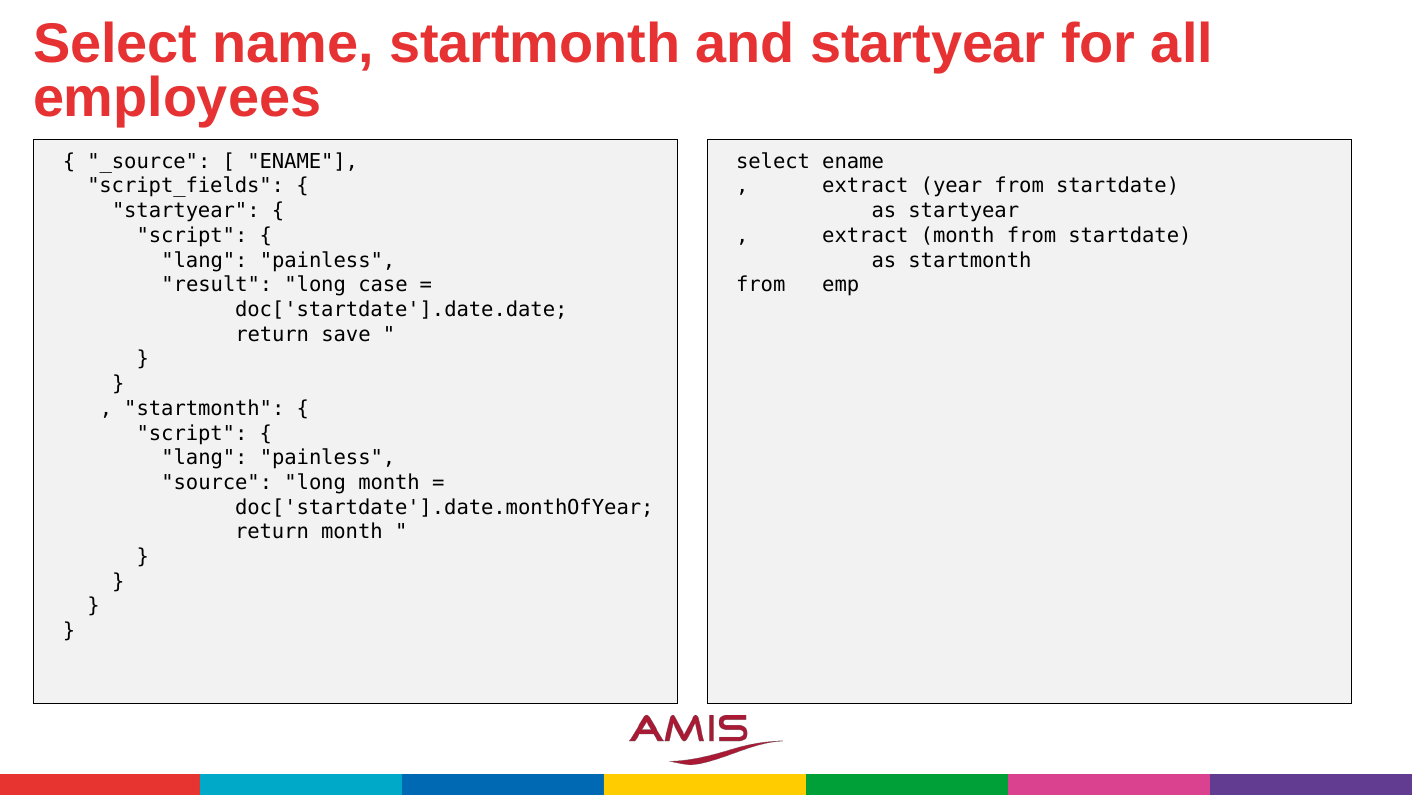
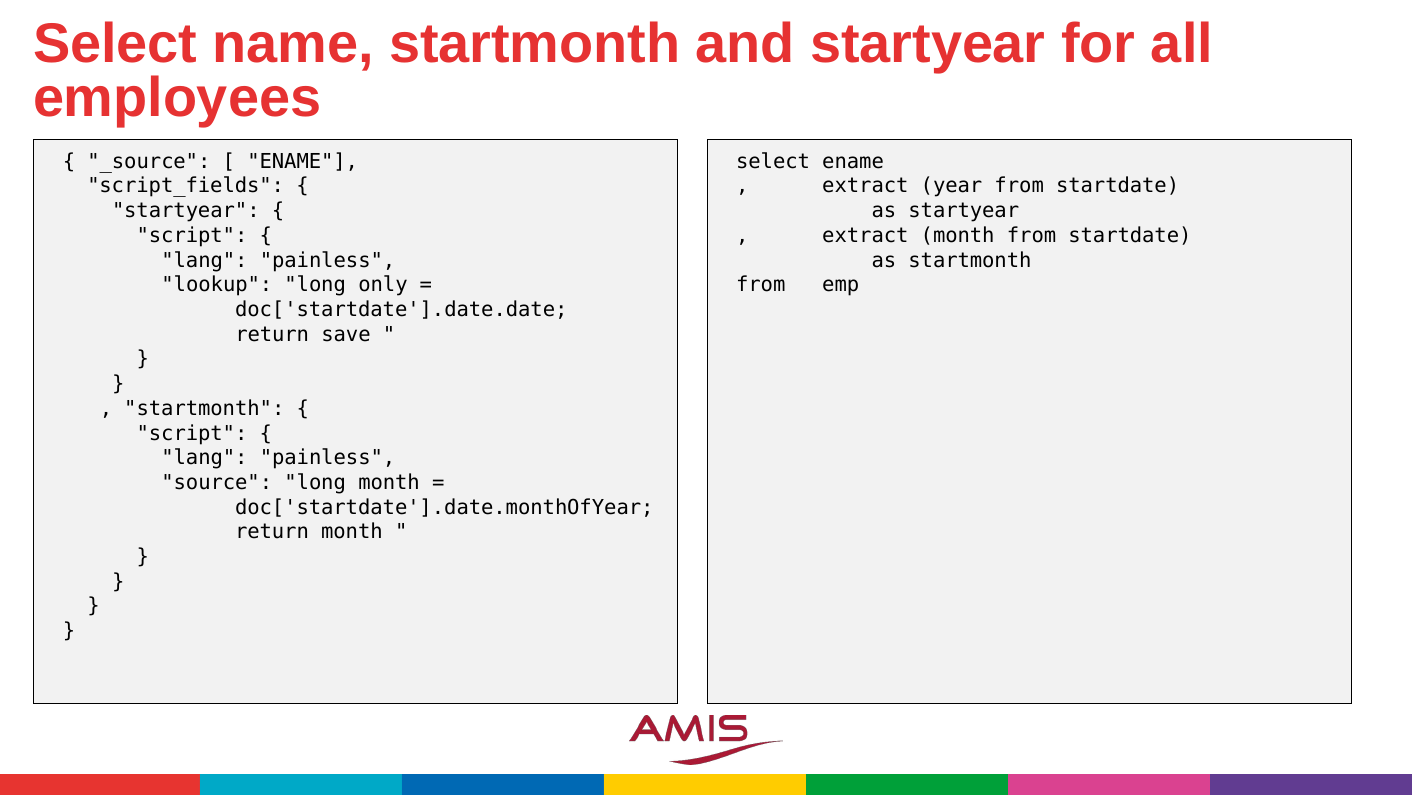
result: result -> lookup (217, 285)
case: case -> only (383, 285)
